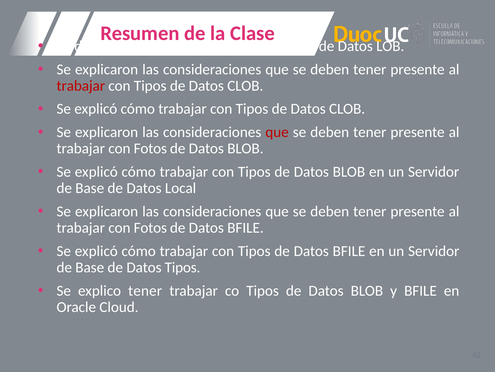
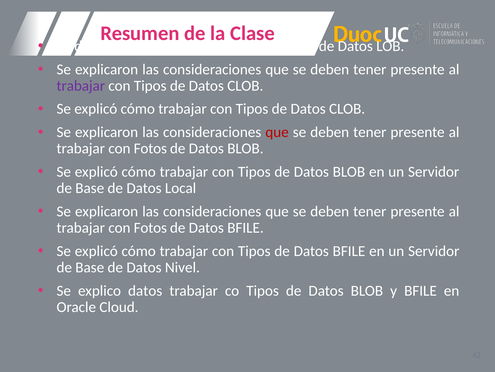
trabajar colour: red -> purple (81, 86)
Datos Tipos: Tipos -> Nivel (182, 267)
explico tener: tener -> datos (145, 290)
